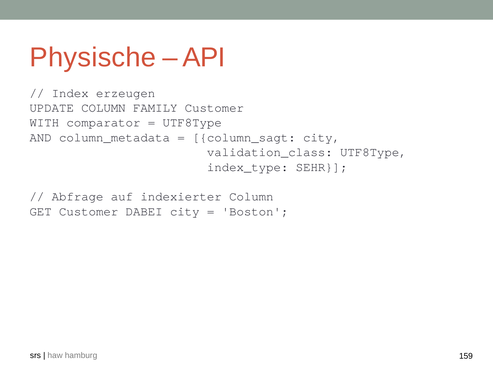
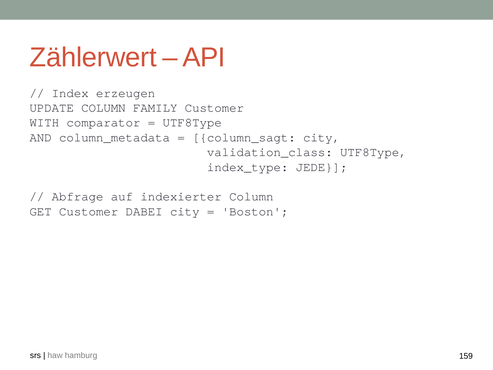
Physische: Physische -> Zählerwert (93, 57)
SEHR: SEHR -> JEDE (322, 167)
